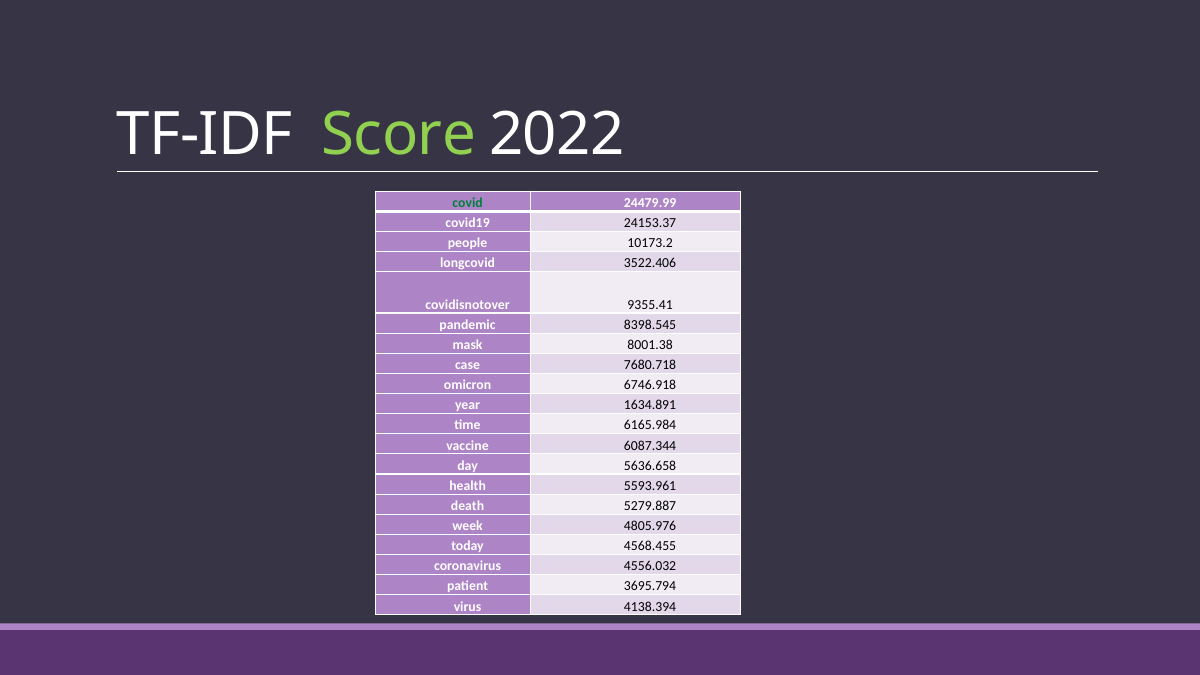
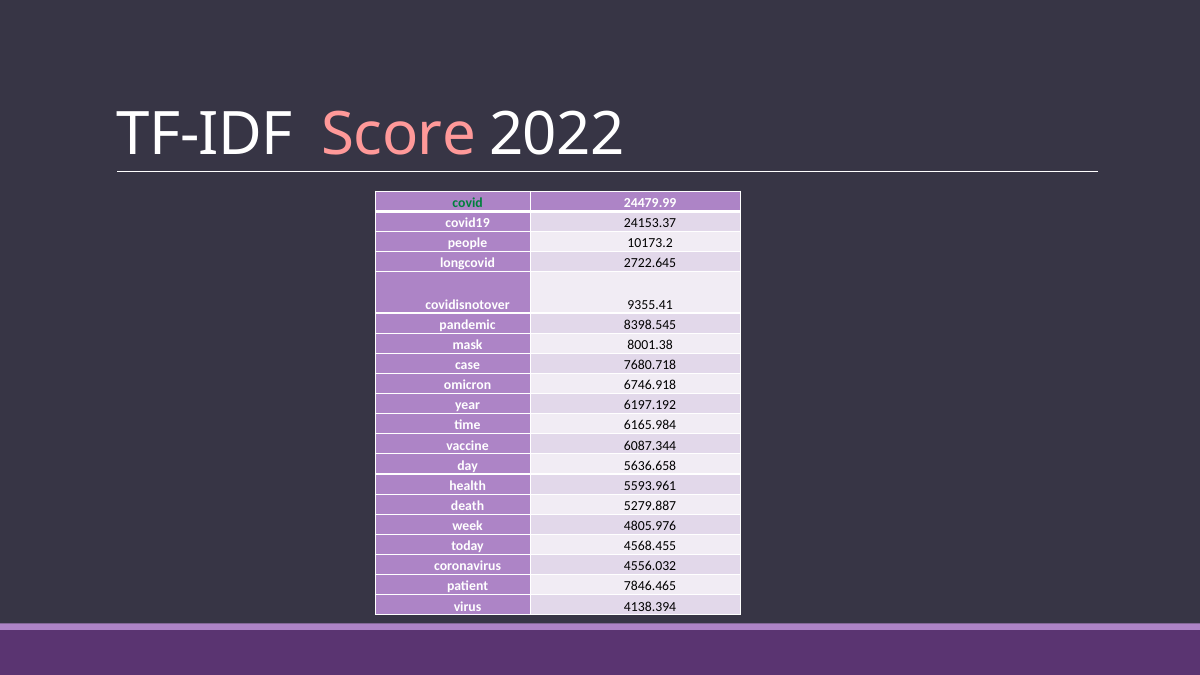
Score colour: light green -> pink (399, 134)
3522.406: 3522.406 -> 2722.645 (650, 263)
1634.891: 1634.891 -> 6197.192 (650, 405)
3695.794: 3695.794 -> 7846.465 (650, 586)
